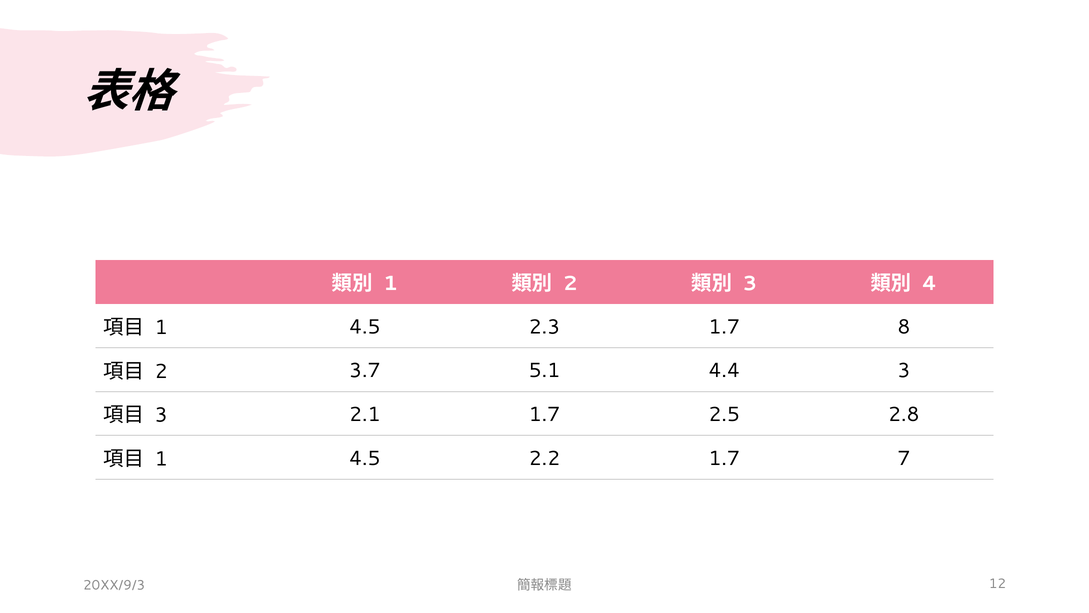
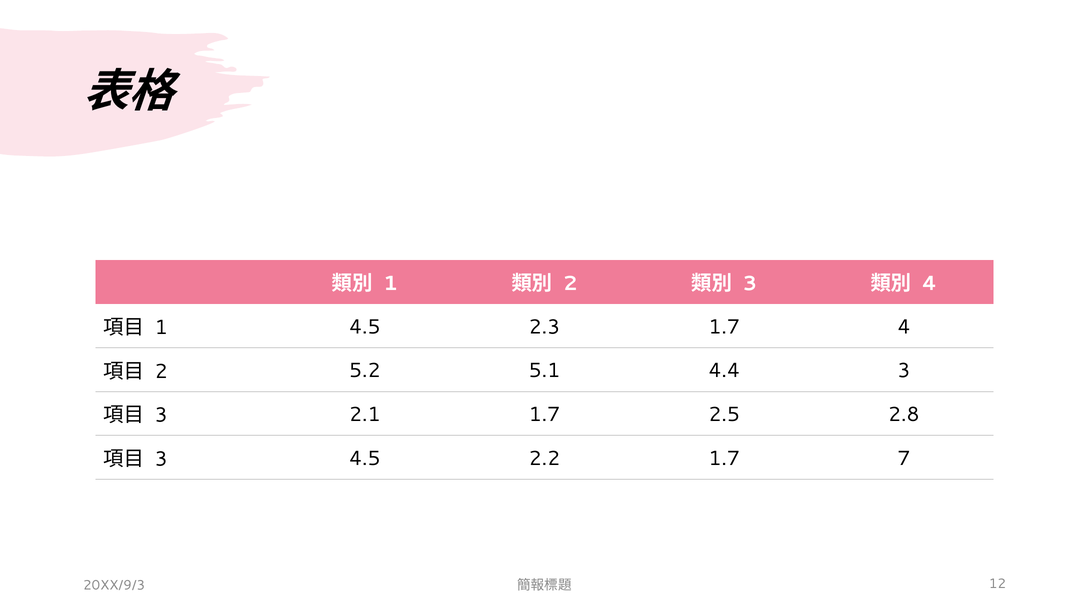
1.7 8: 8 -> 4 (904, 327)
3.7: 3.7 -> 5.2 (365, 370)
1: 1 -> 3 (161, 459)
